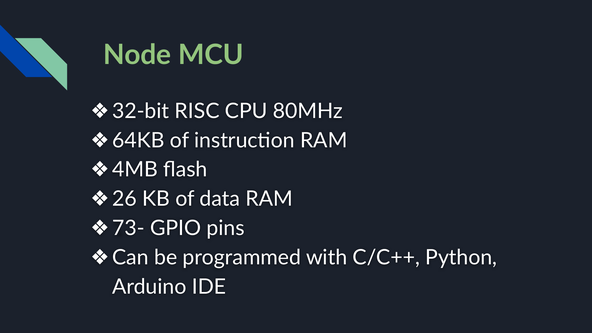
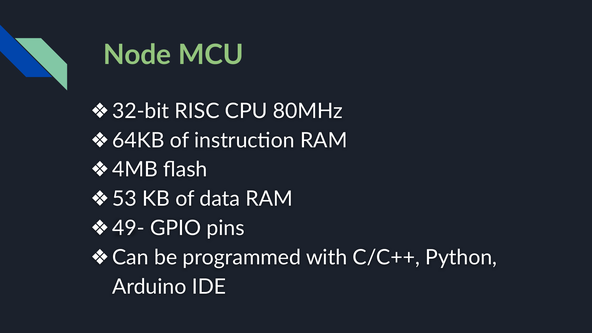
26: 26 -> 53 (124, 199)
73-: 73- -> 49- (128, 228)
